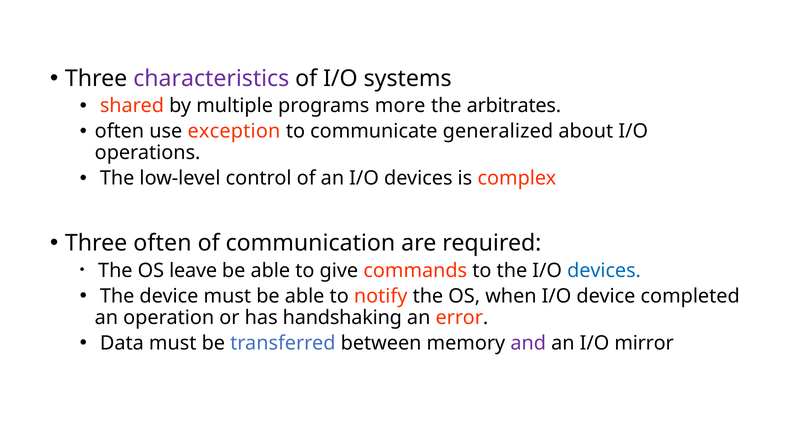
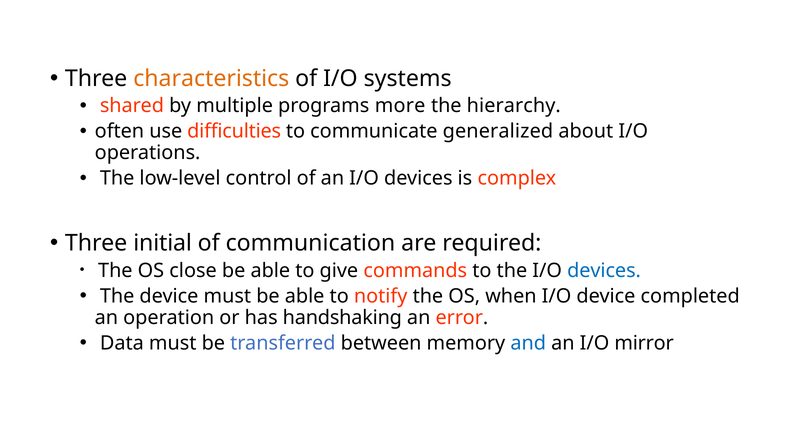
characteristics colour: purple -> orange (211, 78)
arbitrates: arbitrates -> hierarchy (514, 106)
exception: exception -> difficulties (234, 131)
Three often: often -> initial (163, 243)
leave: leave -> close (193, 270)
and colour: purple -> blue (528, 343)
